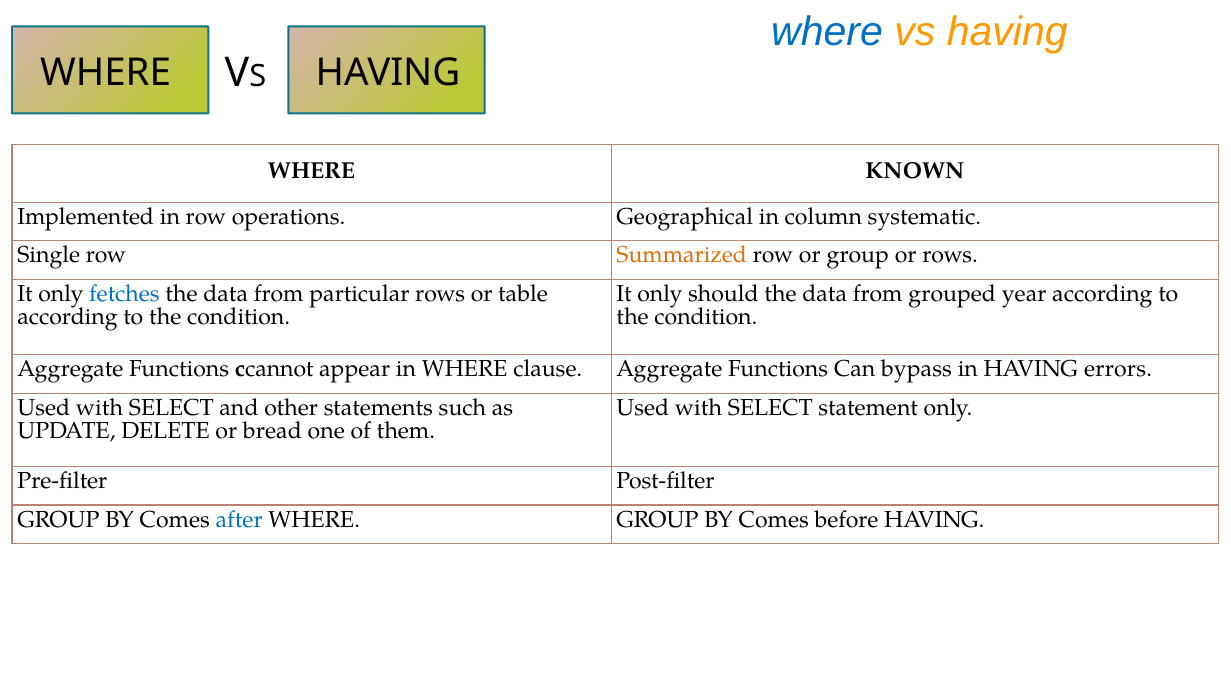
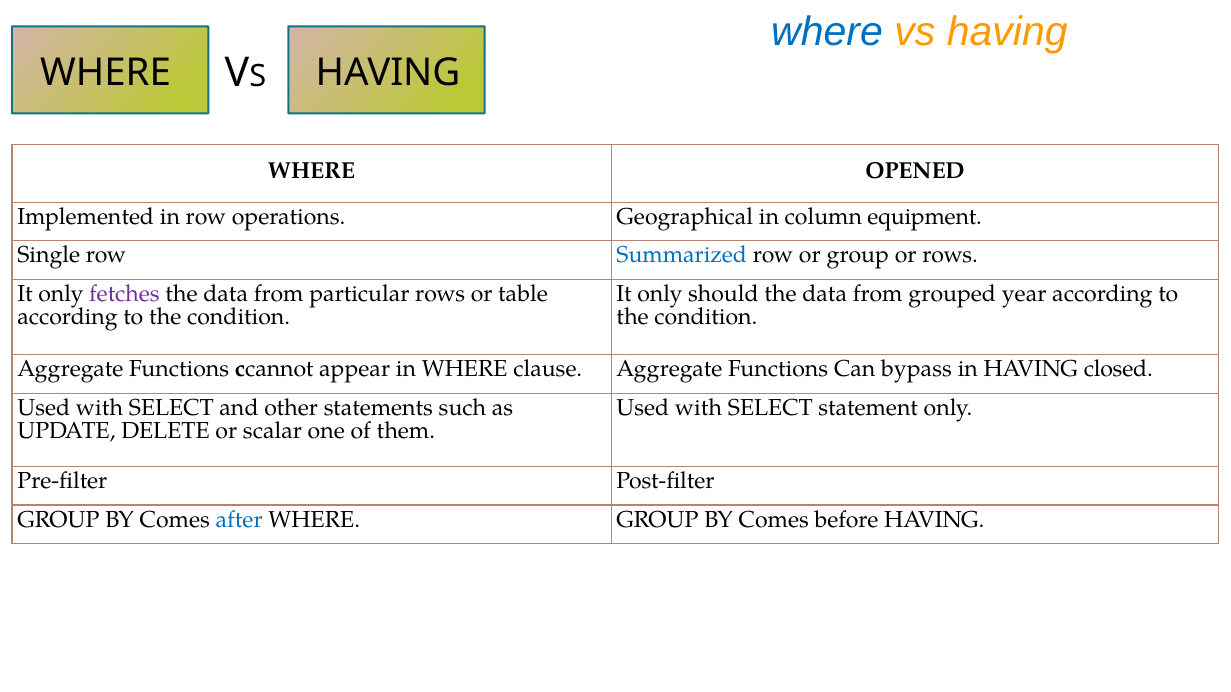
KNOWN: KNOWN -> OPENED (915, 171)
systematic: systematic -> equipment (925, 217)
Summarized colour: orange -> blue (682, 255)
fetches colour: blue -> purple (124, 294)
errors: errors -> closed (1118, 370)
bread: bread -> scalar (272, 431)
